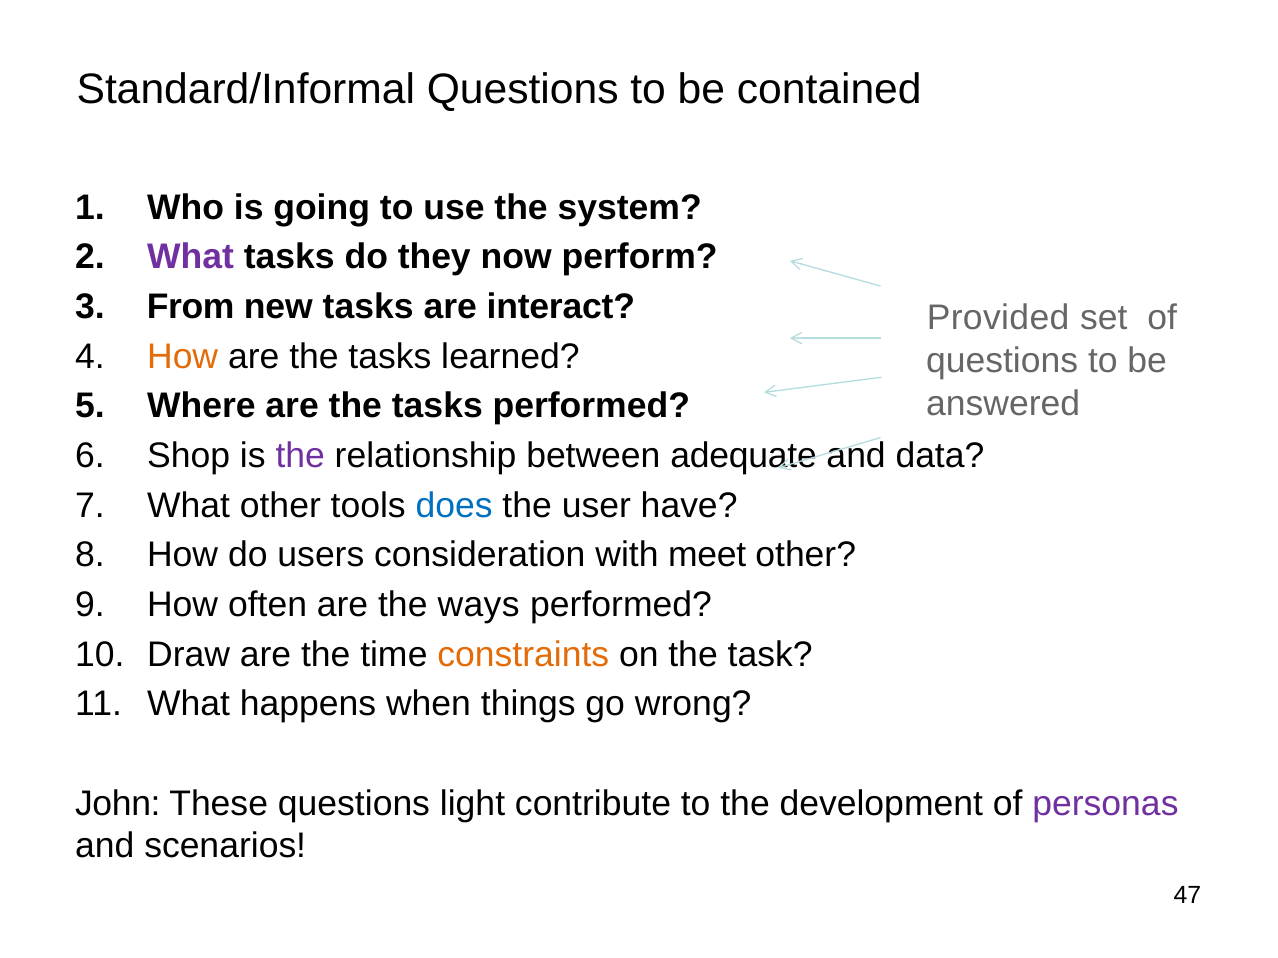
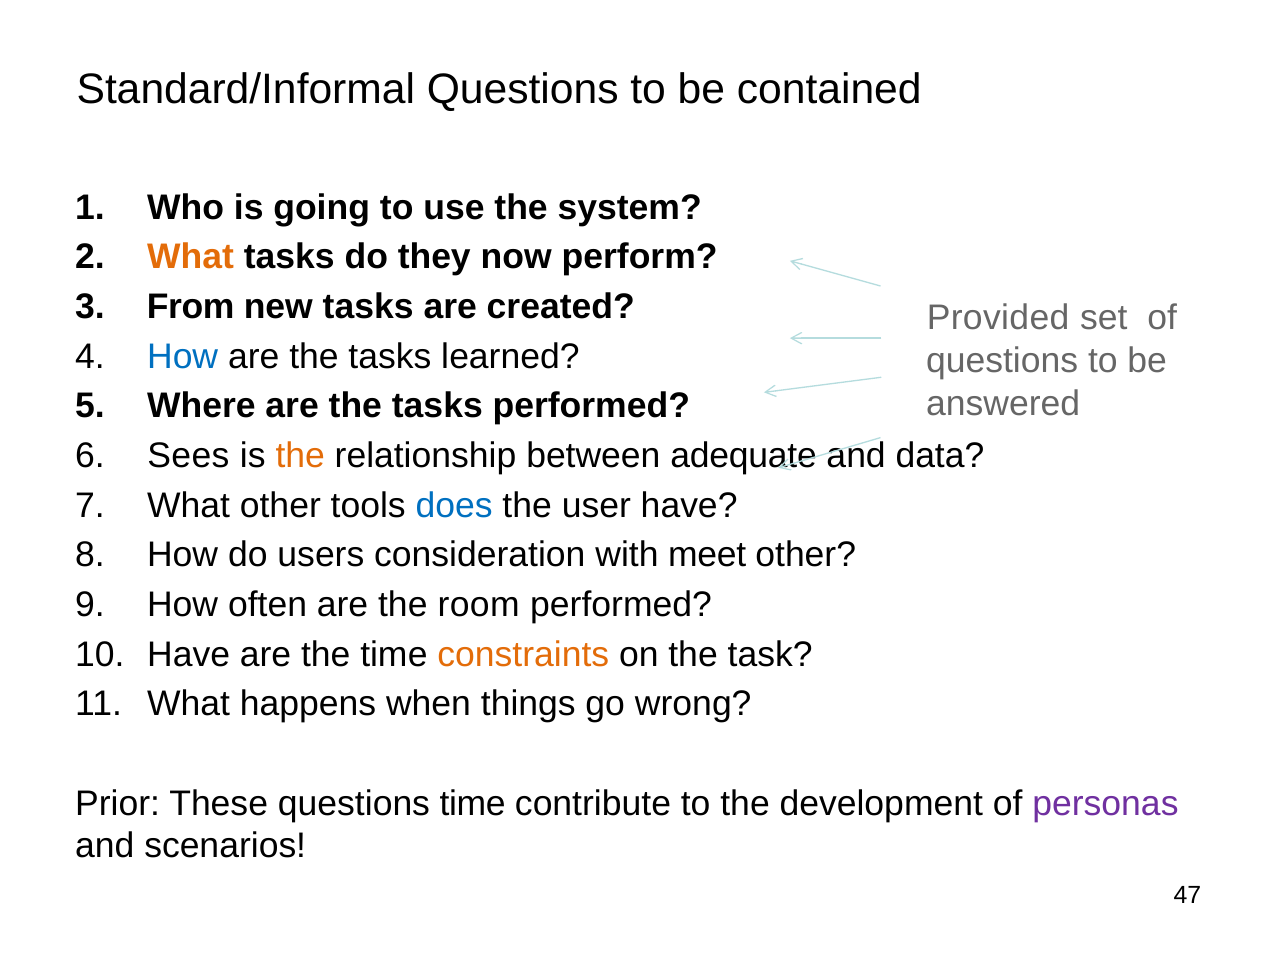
What colour: purple -> orange (191, 257)
interact: interact -> created (561, 307)
How colour: orange -> blue (183, 357)
Shop: Shop -> Sees (188, 456)
the colour: purple -> orange (300, 456)
ways: ways -> room (479, 605)
Draw: Draw -> Have (189, 655)
John: John -> Prior (118, 804)
questions light: light -> time (473, 804)
